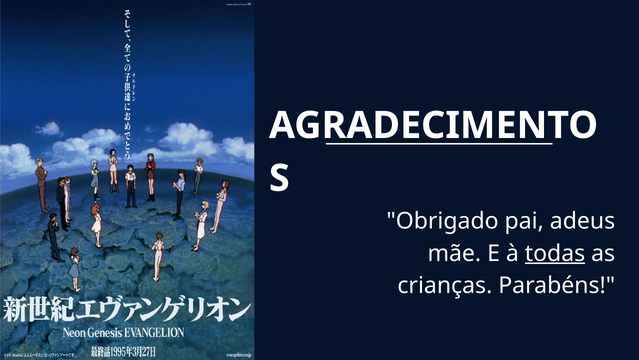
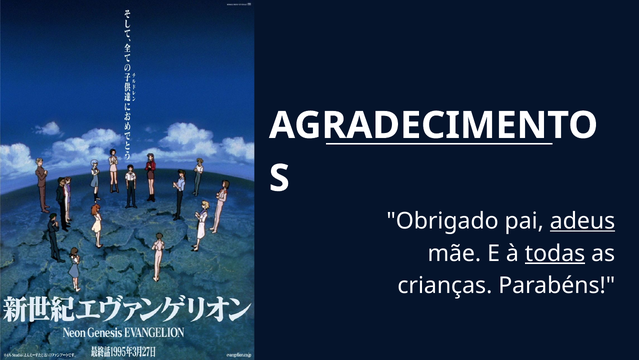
adeus underline: none -> present (583, 221)
